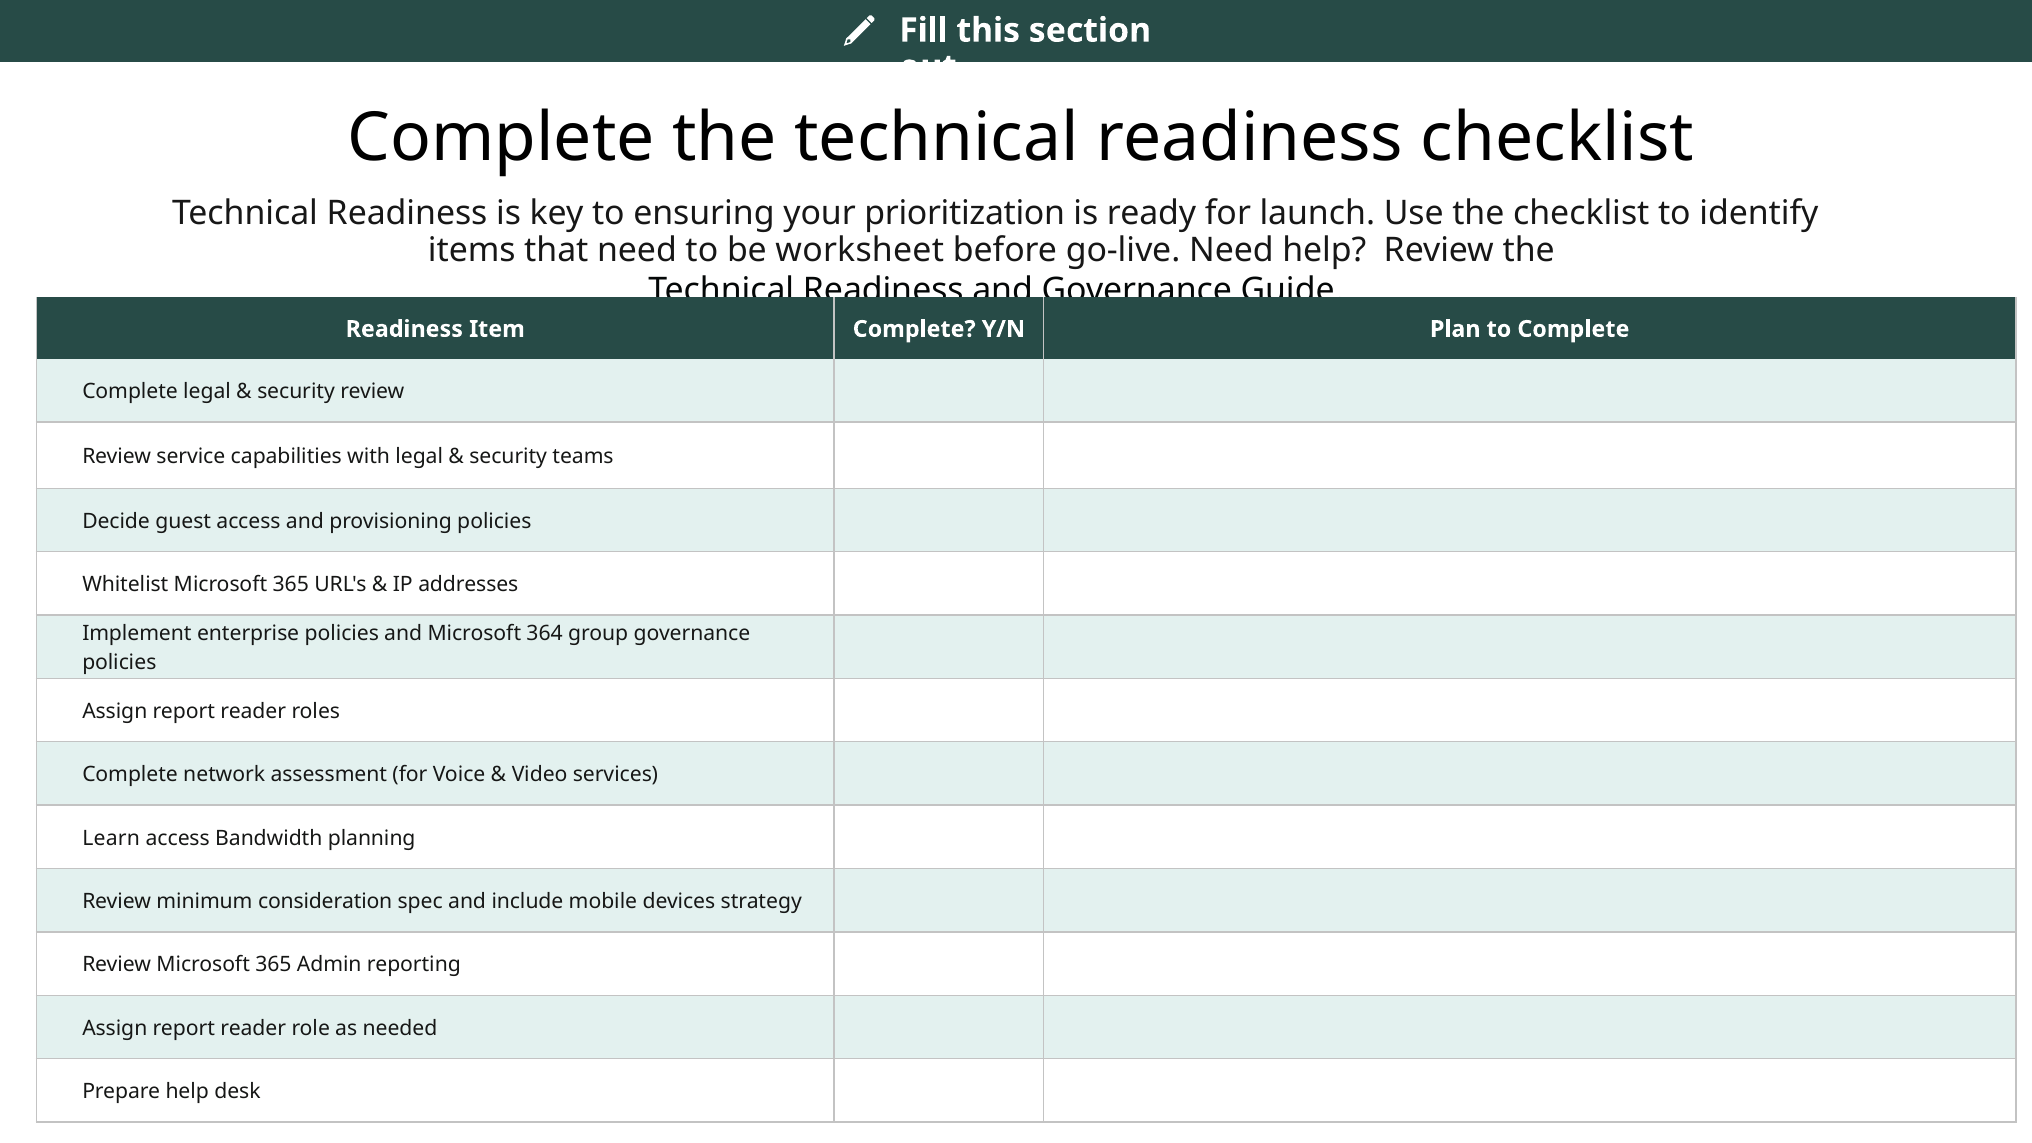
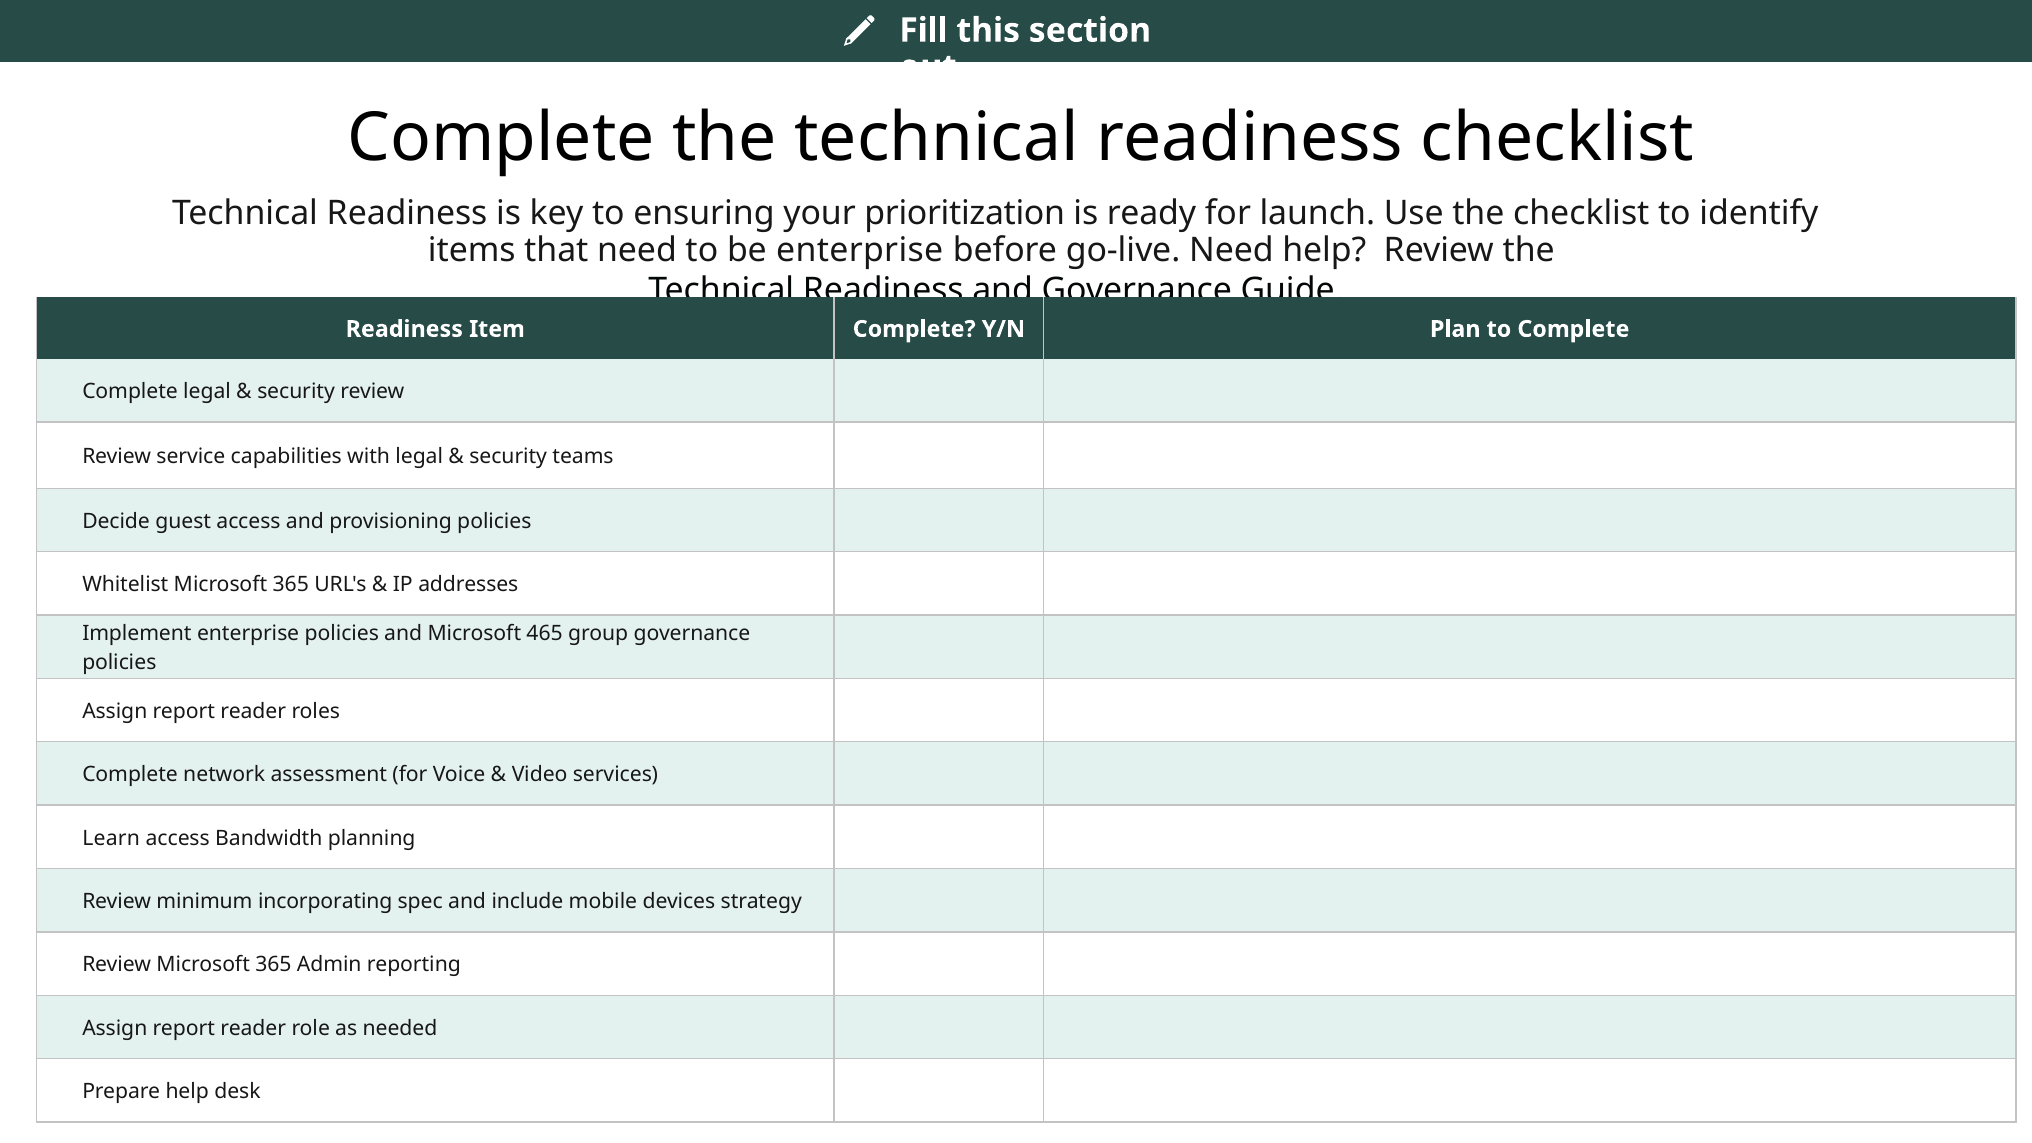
be worksheet: worksheet -> enterprise (860, 250)
364: 364 -> 465 (545, 634)
consideration: consideration -> incorporating (325, 901)
